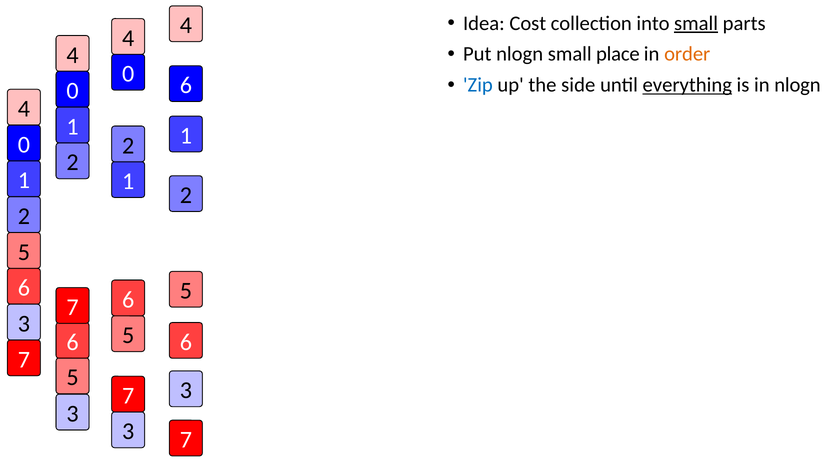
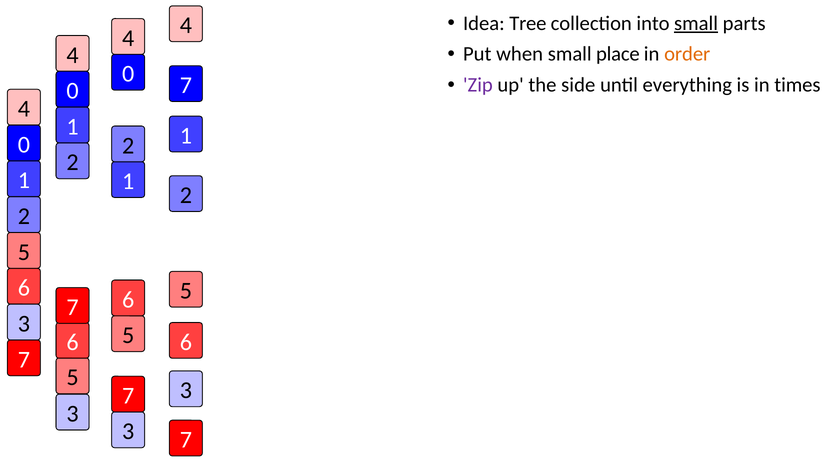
Cost: Cost -> Tree (528, 23)
Put nlogn: nlogn -> when (520, 54)
0 6: 6 -> 7 (186, 85)
Zip colour: blue -> purple (478, 85)
everything underline: present -> none (687, 85)
in nlogn: nlogn -> times (797, 85)
